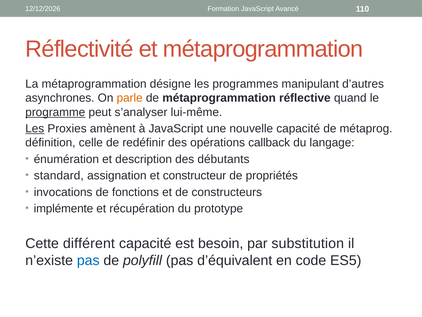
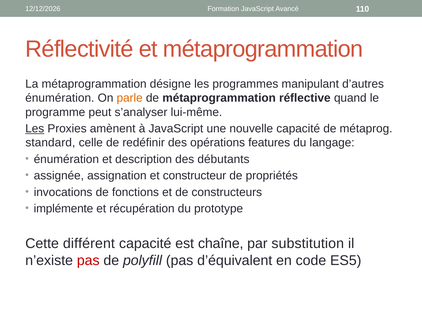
asynchrones: asynchrones -> énumération (60, 98)
programme underline: present -> none (55, 112)
définition: définition -> standard (50, 143)
callback: callback -> features (269, 143)
standard: standard -> assignée (59, 175)
besoin: besoin -> chaîne (221, 243)
pas colour: blue -> red (88, 260)
